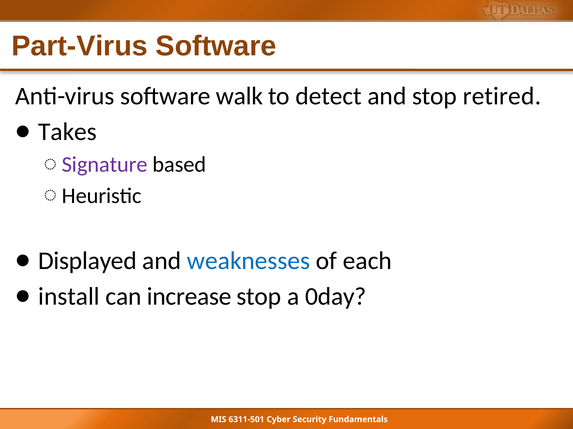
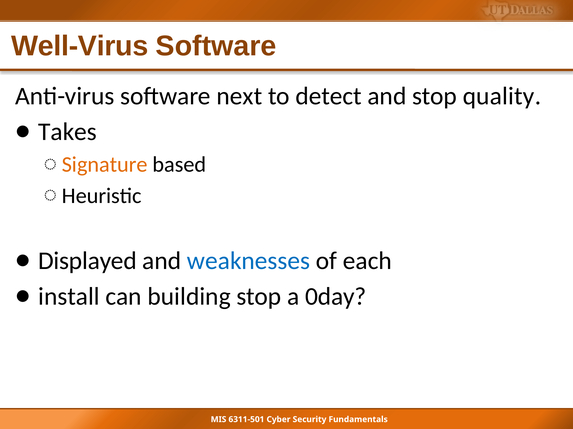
Part-Virus: Part-Virus -> Well-Virus (80, 46)
walk: walk -> next (239, 96)
retired: retired -> quality (502, 96)
Signature colour: purple -> orange (105, 165)
increase: increase -> building (189, 297)
